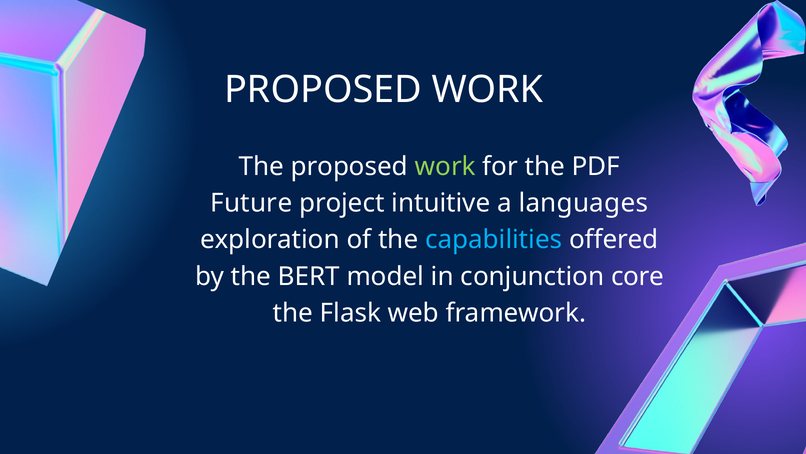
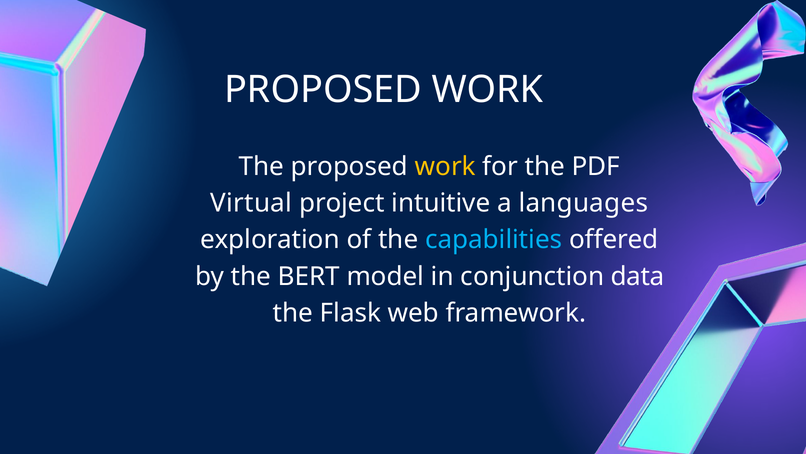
work colour: light green -> yellow (445, 166)
Future: Future -> Virtual (251, 203)
core: core -> data (638, 276)
